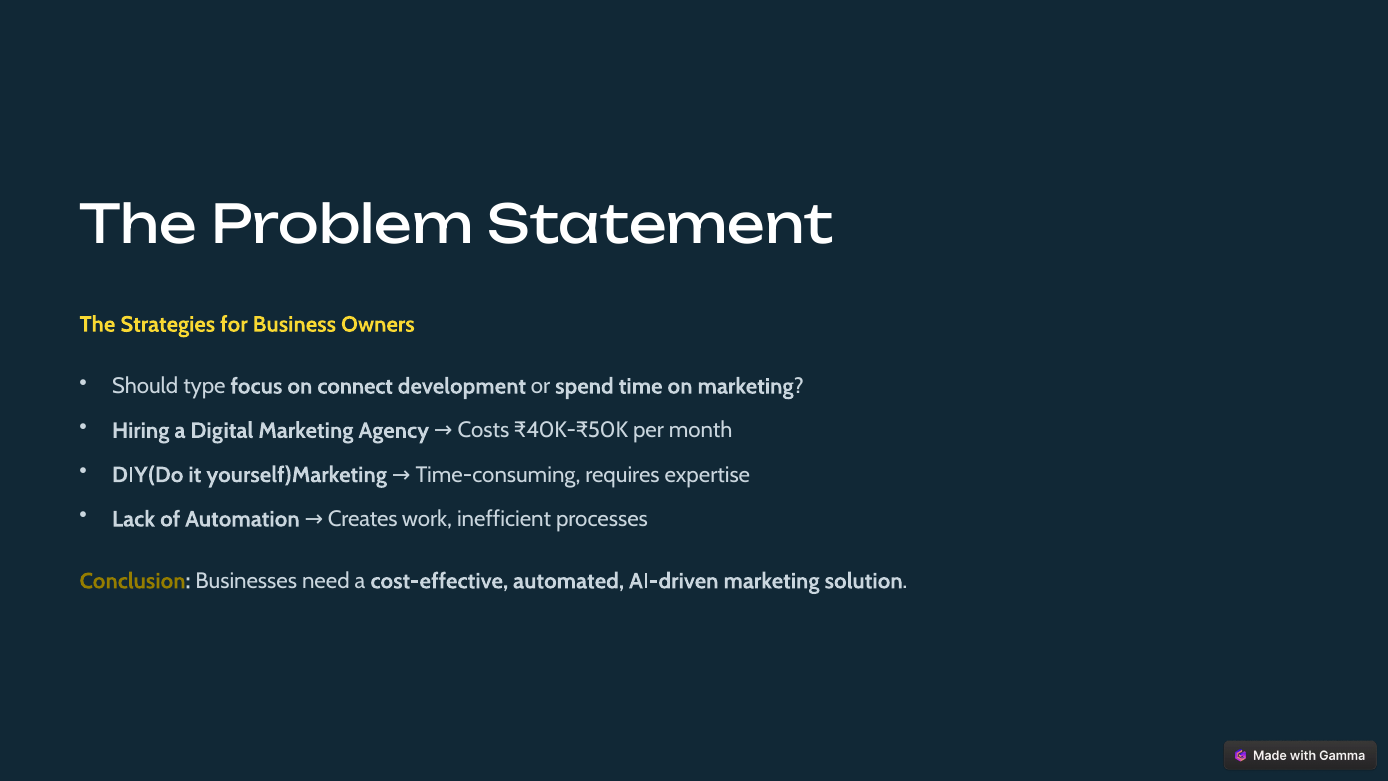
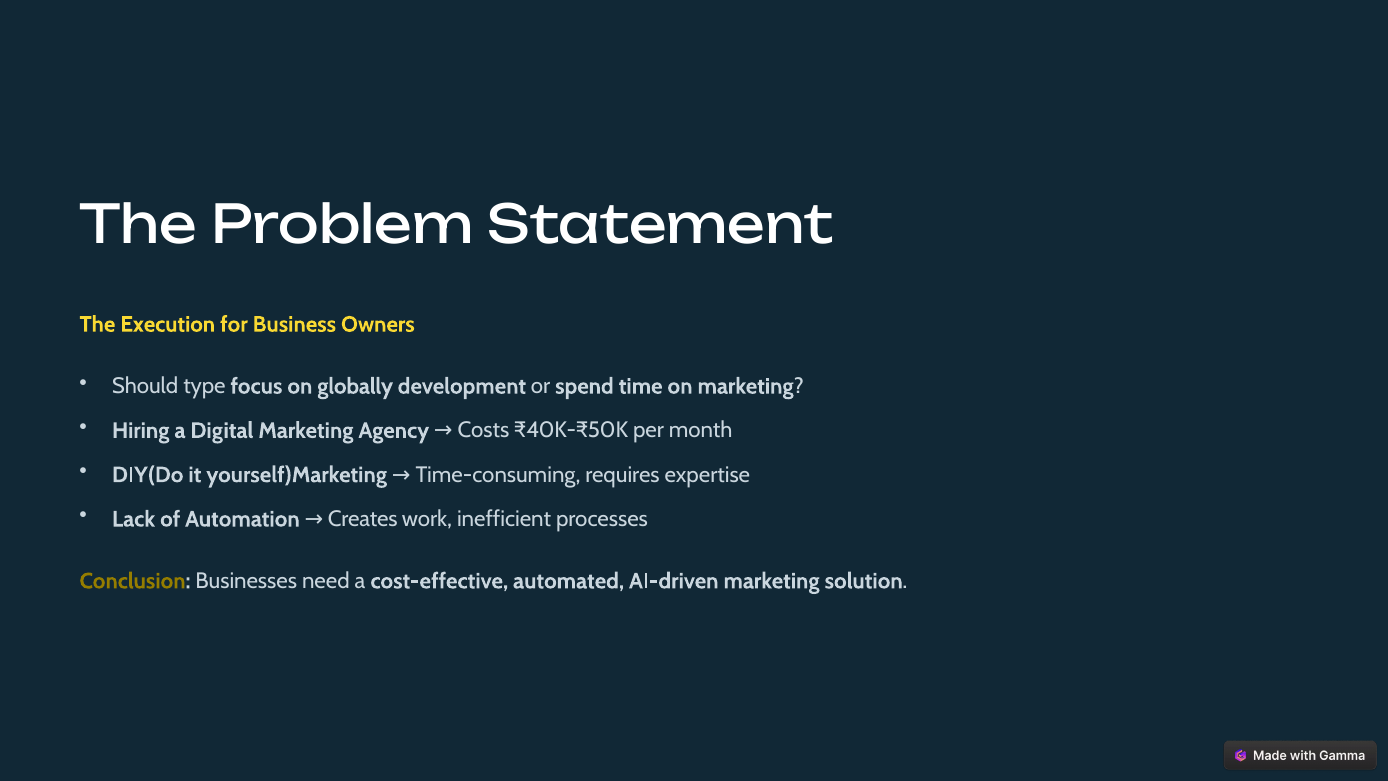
Strategies: Strategies -> Execution (168, 324)
connect: connect -> globally (355, 386)
